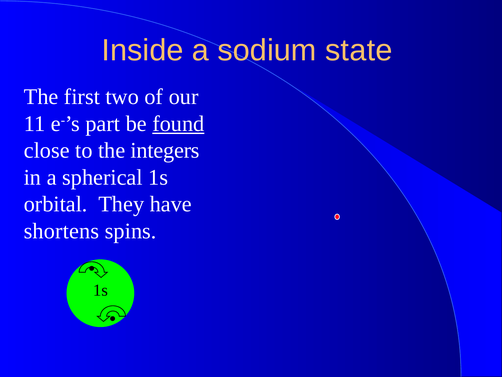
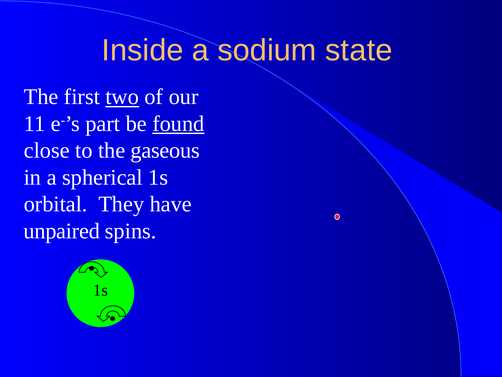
two underline: none -> present (122, 97)
integers: integers -> gaseous (165, 150)
shortens: shortens -> unpaired (62, 231)
